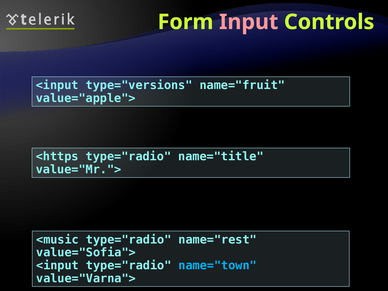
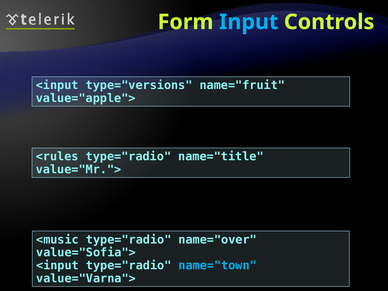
Input colour: pink -> light blue (249, 22)
<https: <https -> <rules (57, 156)
name="rest: name="rest -> name="over (218, 240)
